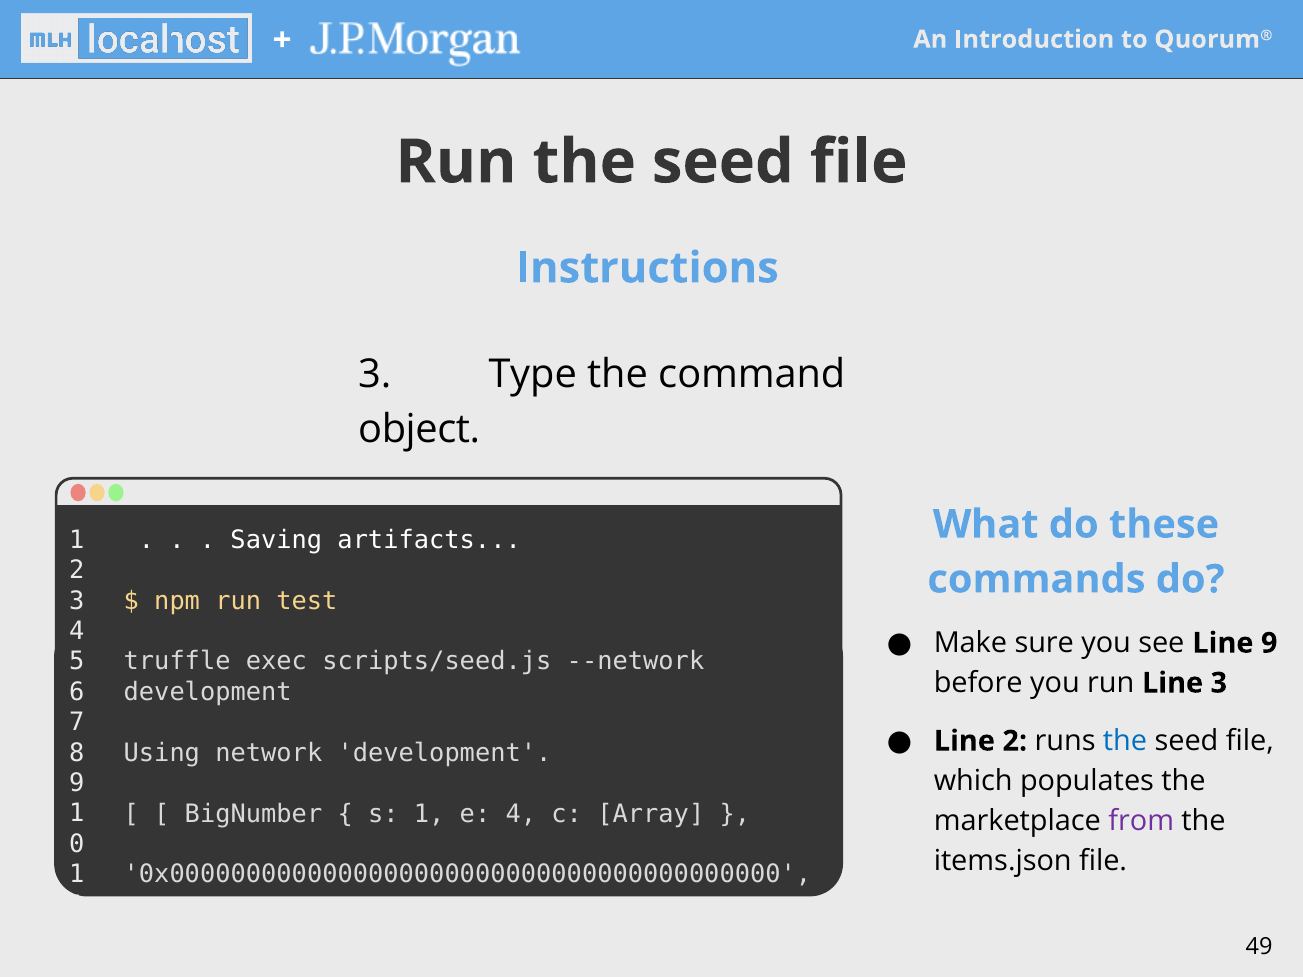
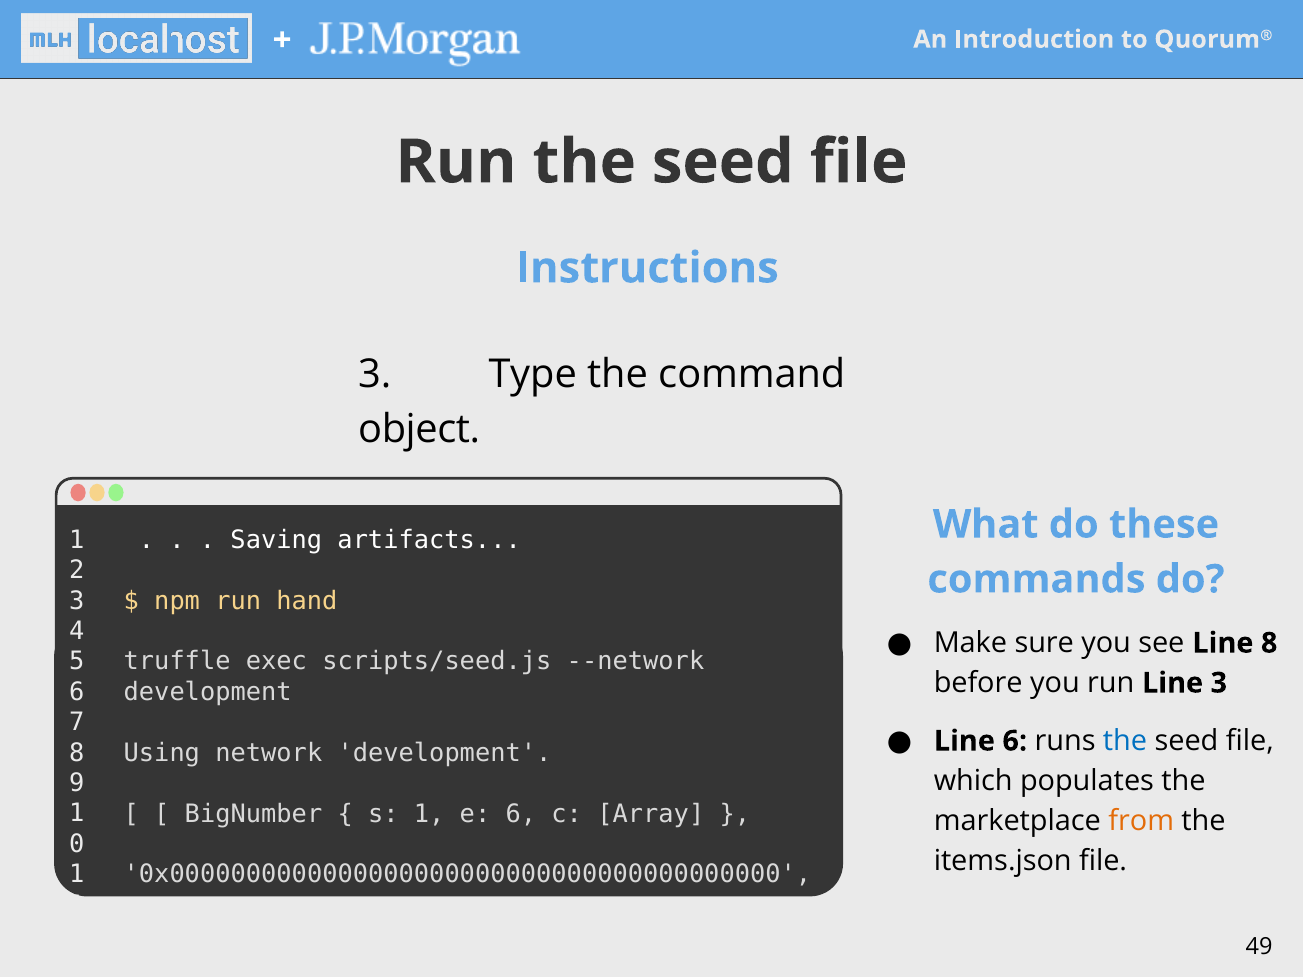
test: test -> hand (307, 601)
Line 9: 9 -> 8 (1269, 643)
Line 2: 2 -> 6 (1015, 741)
e 4: 4 -> 6 (521, 814)
from colour: purple -> orange (1141, 821)
